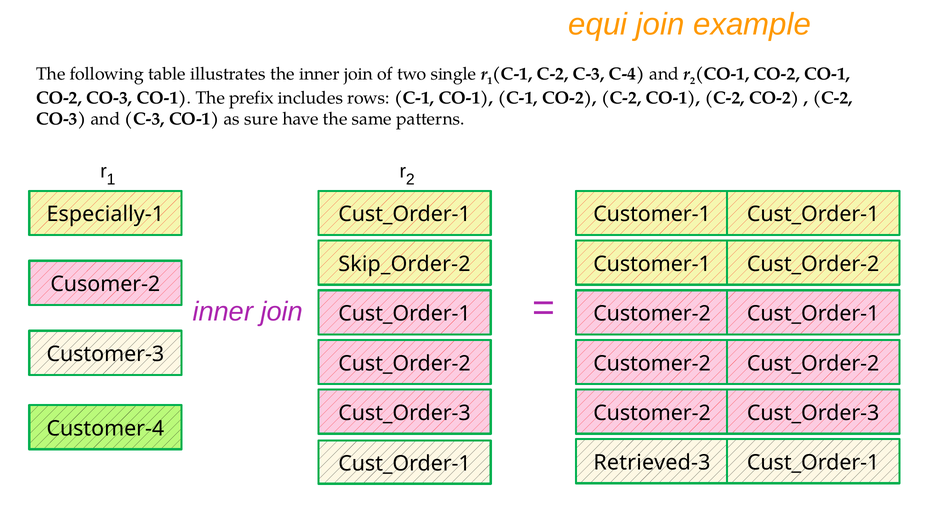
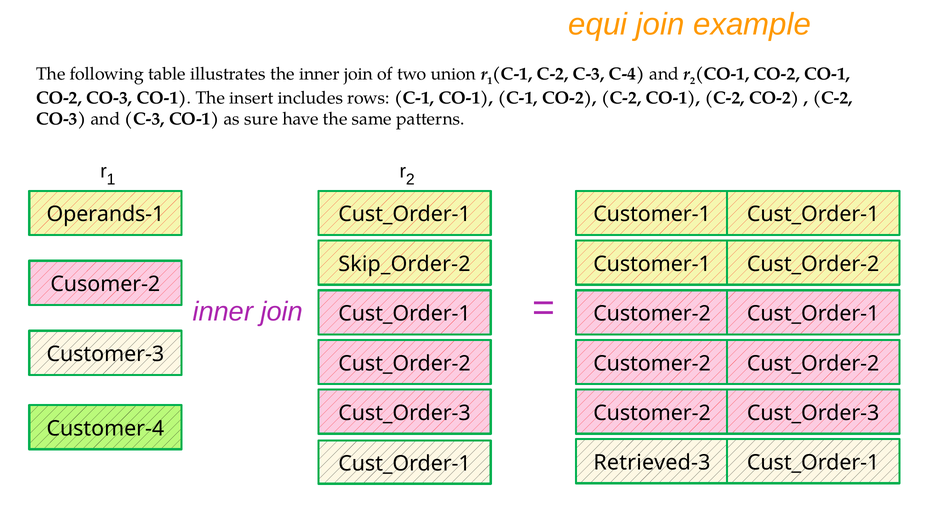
single: single -> union (453, 74)
prefix: prefix -> insert (251, 98)
Especially-1: Especially-1 -> Operands-1 (105, 214)
